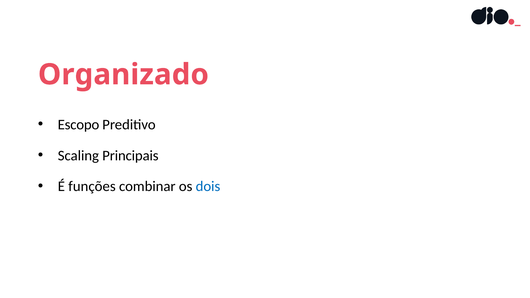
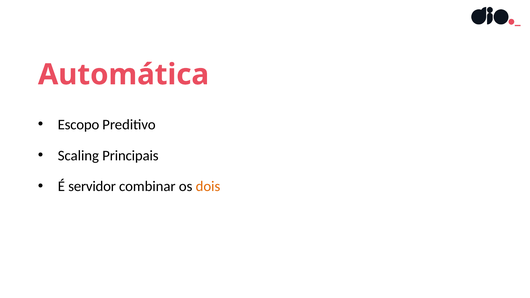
Organizado: Organizado -> Automática (123, 75)
funções: funções -> servidor (92, 186)
dois colour: blue -> orange (208, 186)
